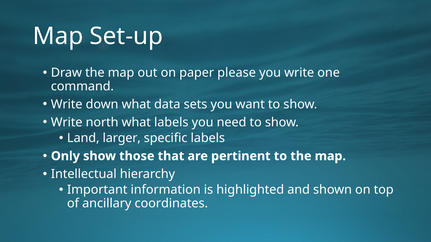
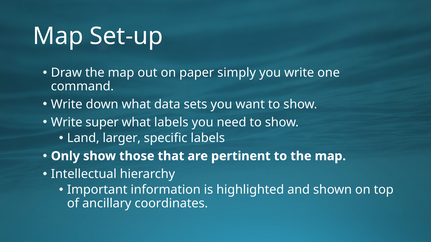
please: please -> simply (237, 73)
north: north -> super (102, 122)
